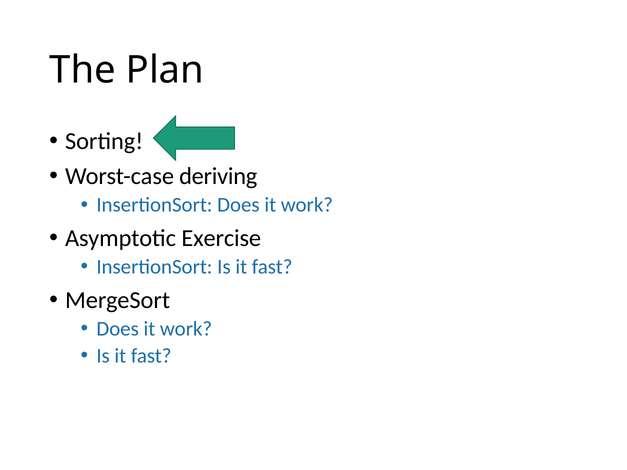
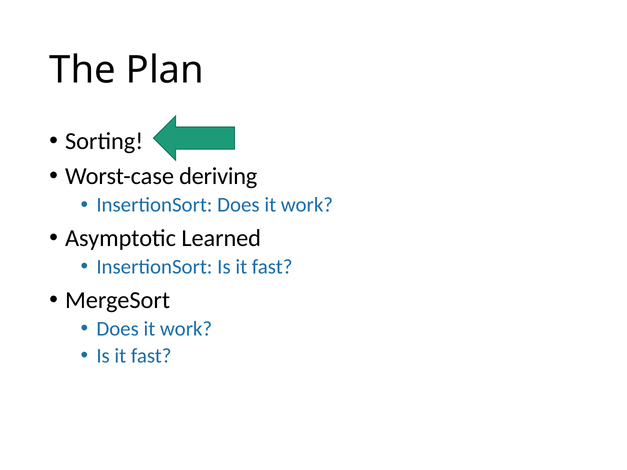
Exercise: Exercise -> Learned (221, 238)
